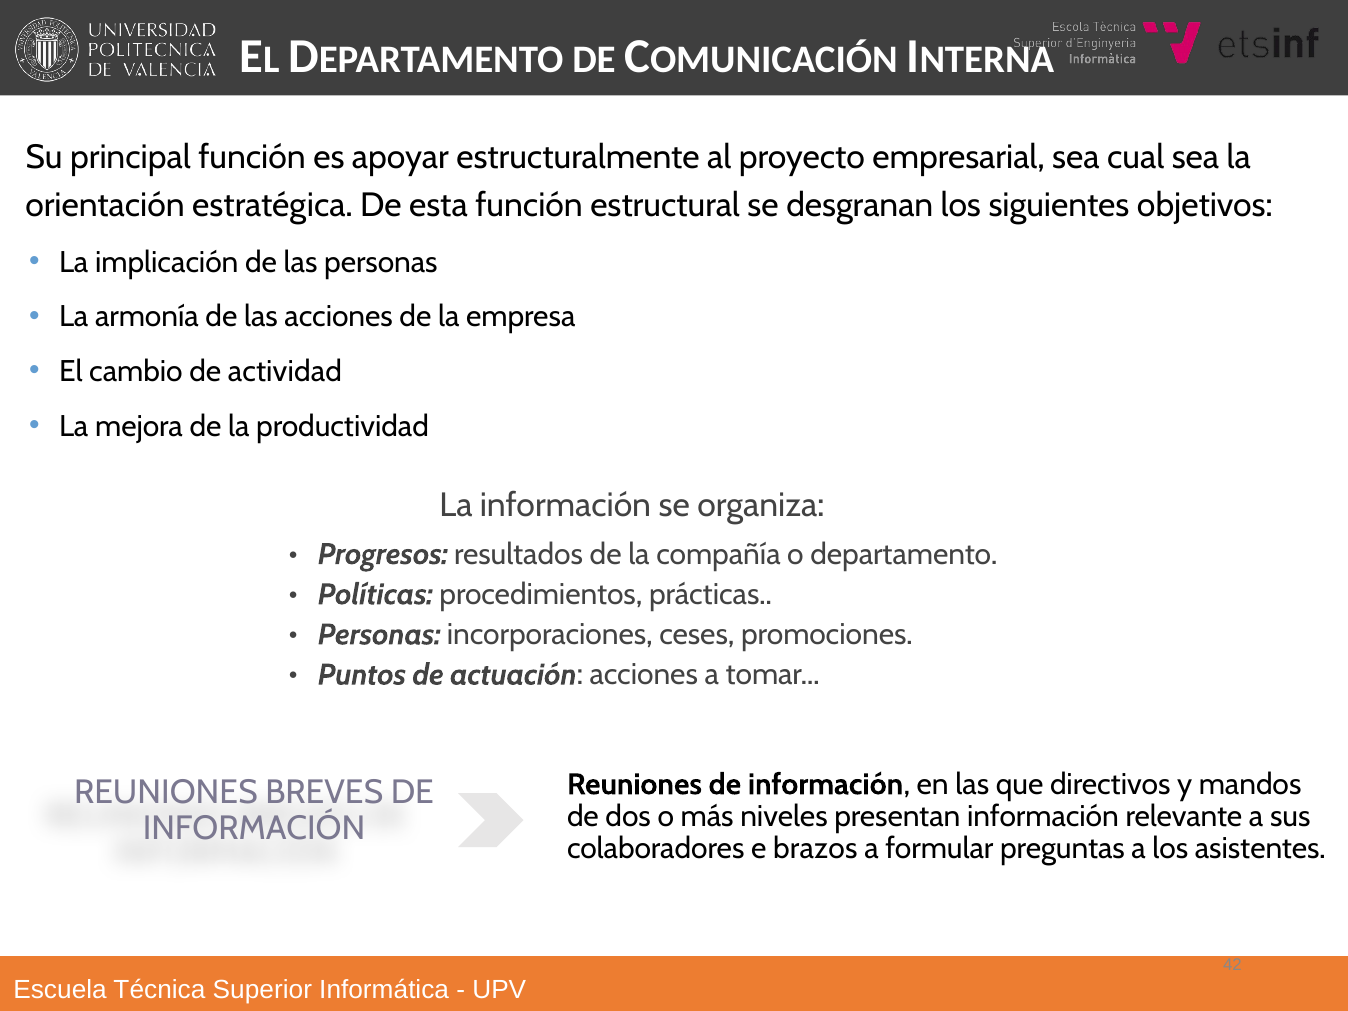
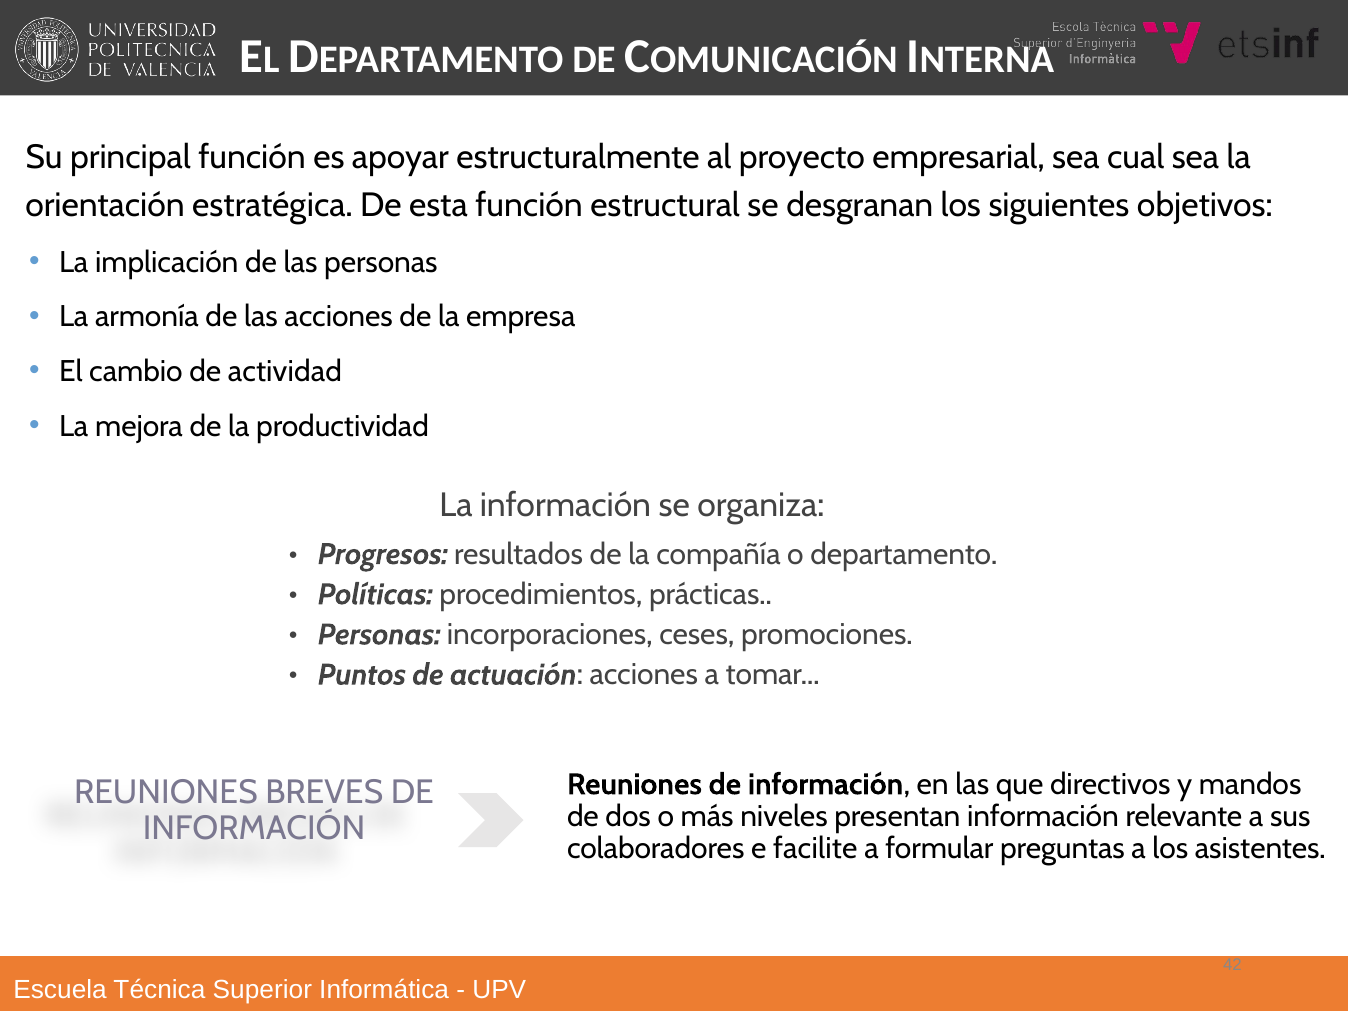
brazos: brazos -> facilite (815, 849)
